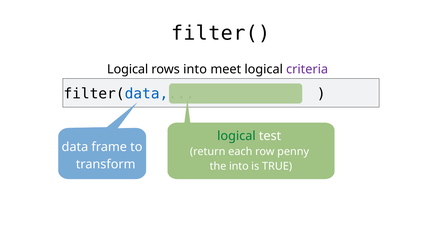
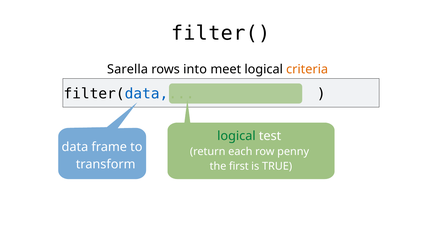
Logical: Logical -> Sarella (128, 69)
criteria colour: purple -> orange (307, 69)
the into: into -> first (239, 167)
